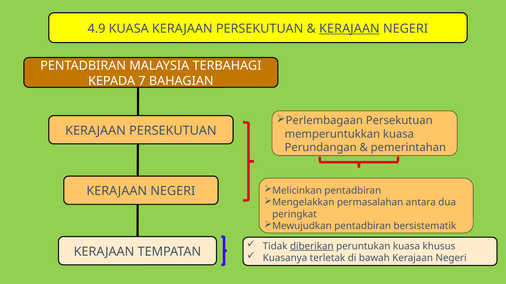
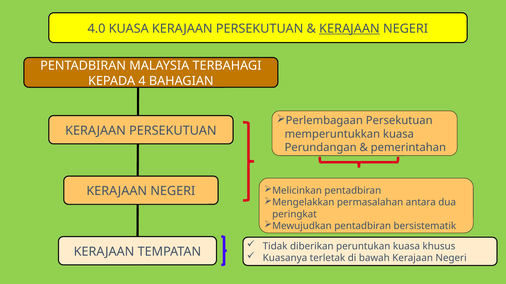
4.9: 4.9 -> 4.0 (96, 29)
7: 7 -> 4 (142, 81)
diberikan underline: present -> none (312, 247)
